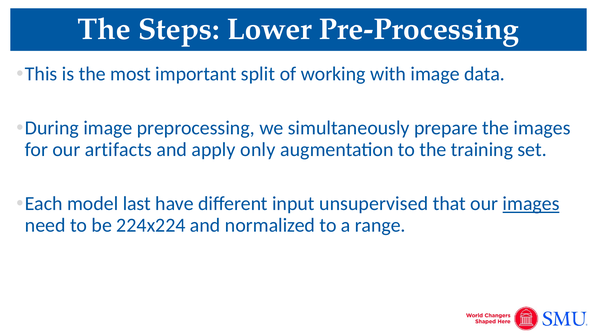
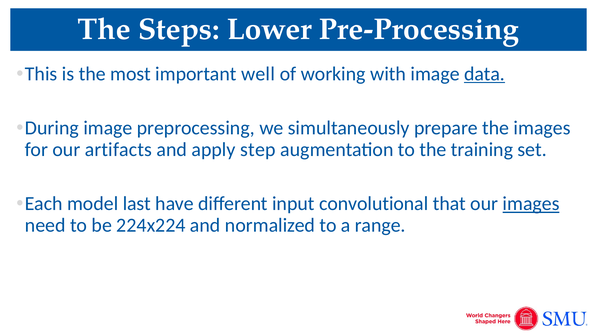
split: split -> well (258, 74)
data underline: none -> present (485, 74)
only: only -> step (258, 149)
unsupervised: unsupervised -> convolutional (374, 204)
